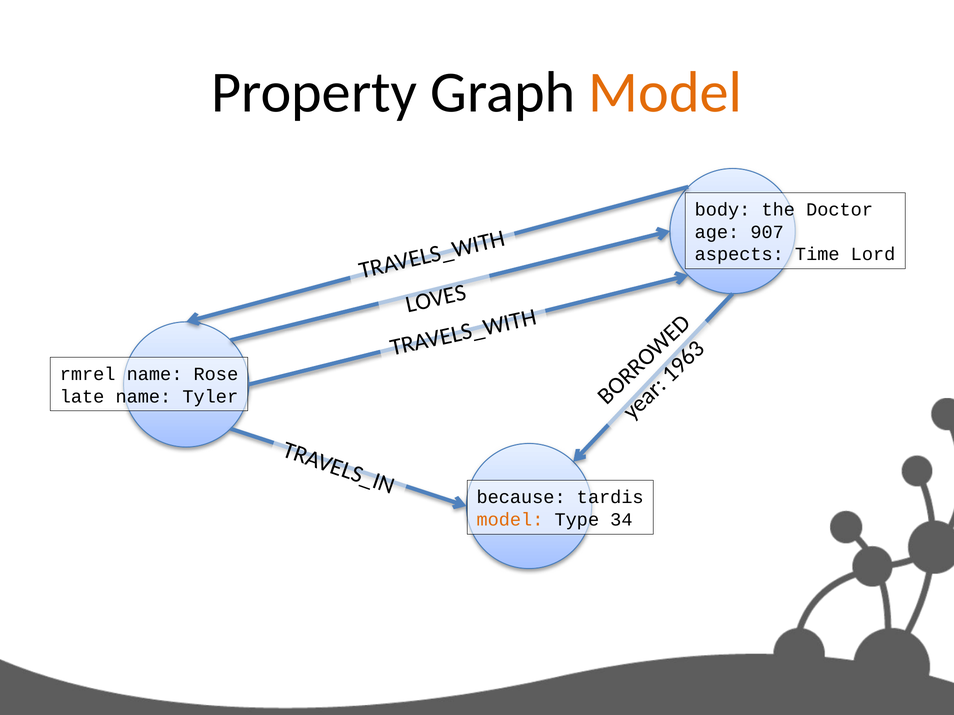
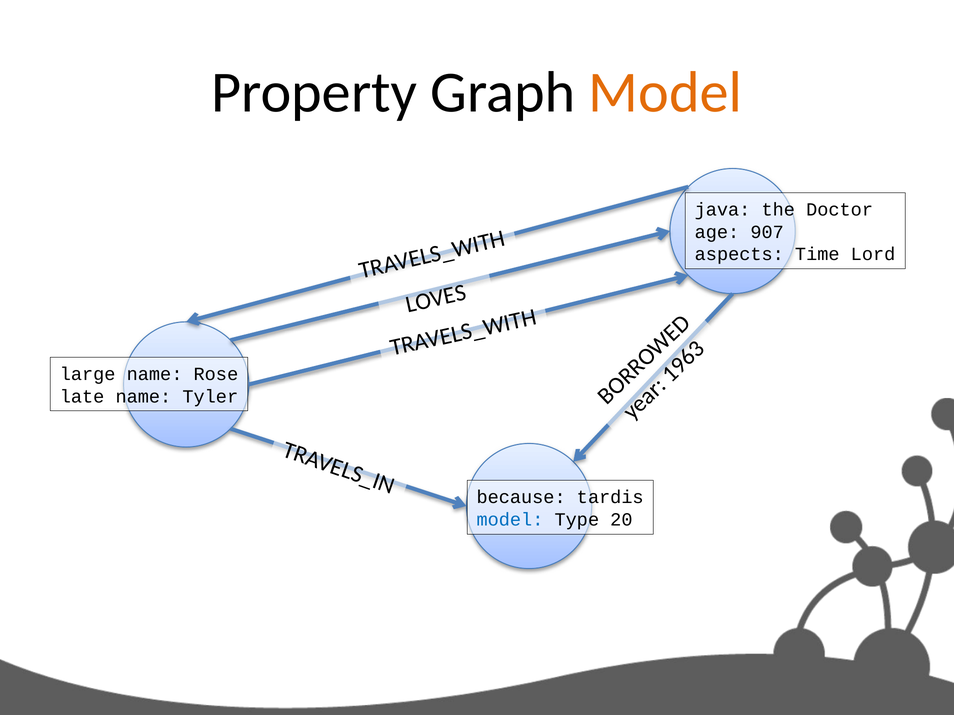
body: body -> java (723, 210)
rmrel: rmrel -> large (88, 375)
model colour: orange -> blue (510, 520)
34: 34 -> 20 (621, 520)
